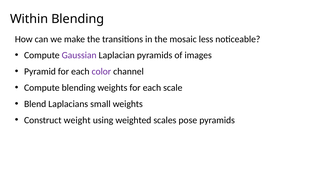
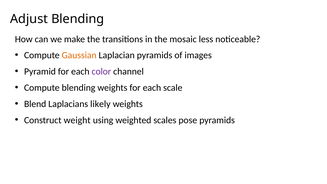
Within: Within -> Adjust (29, 19)
Gaussian colour: purple -> orange (79, 55)
small: small -> likely (100, 104)
